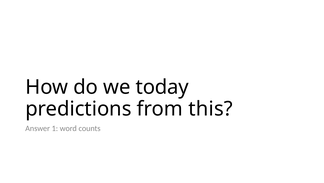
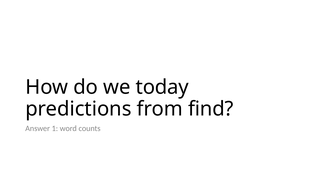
this: this -> find (211, 109)
